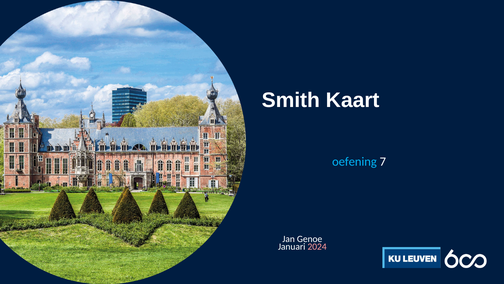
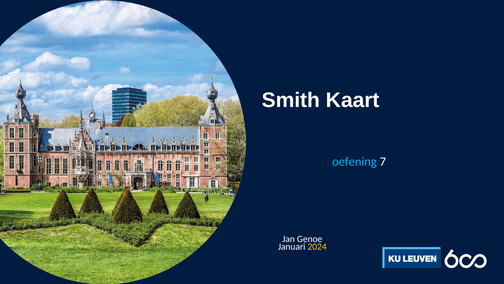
2024 colour: pink -> yellow (317, 246)
